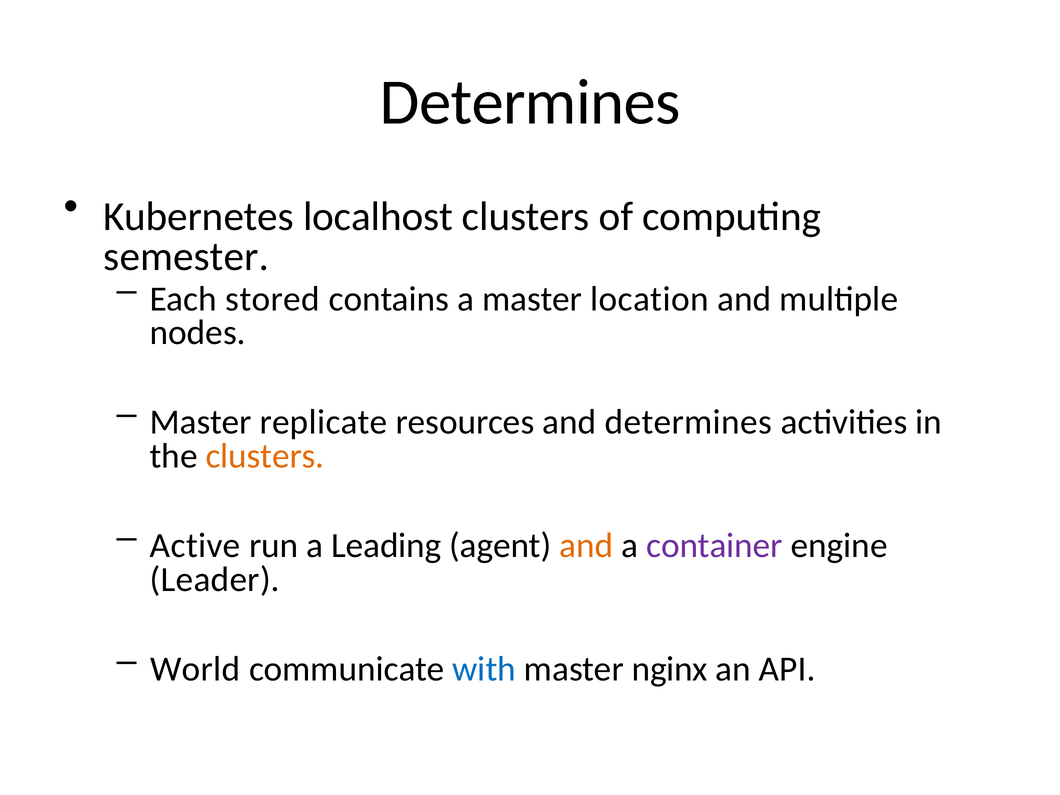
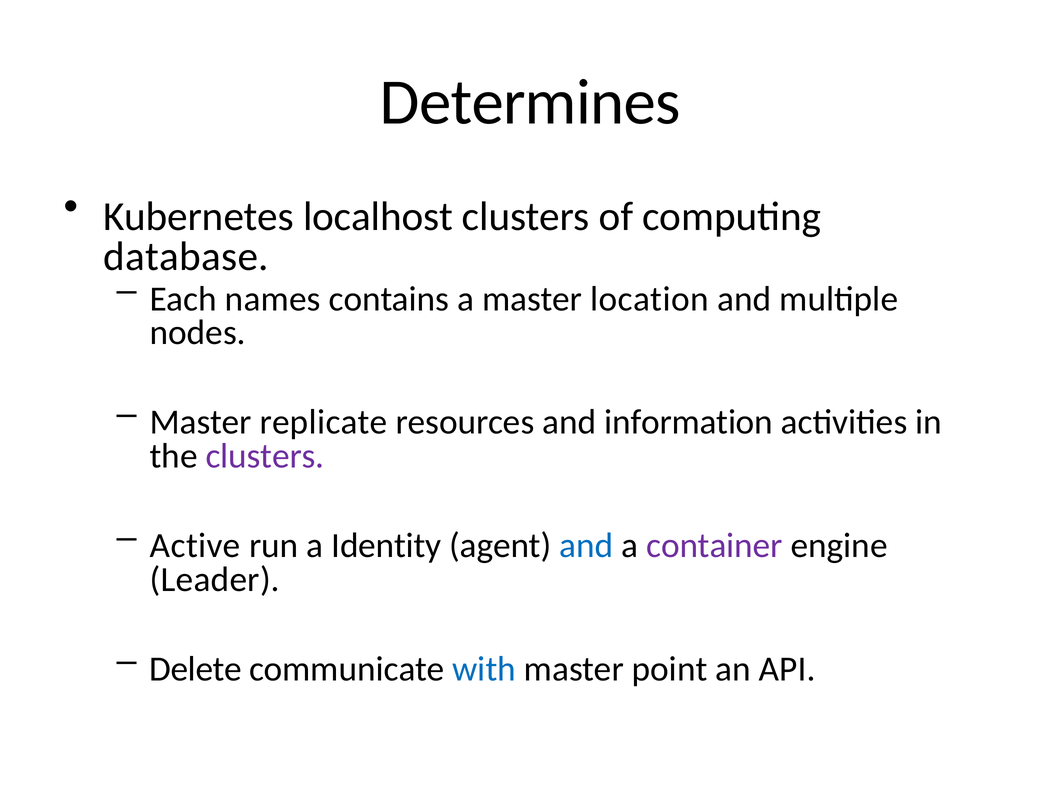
semester: semester -> database (186, 256)
stored: stored -> names (273, 299)
and determines: determines -> information (689, 422)
clusters colour: orange -> purple (265, 456)
Leading: Leading -> Identity (386, 546)
and colour: orange -> blue (586, 546)
World: World -> Delete (196, 669)
nginx: nginx -> point (670, 669)
